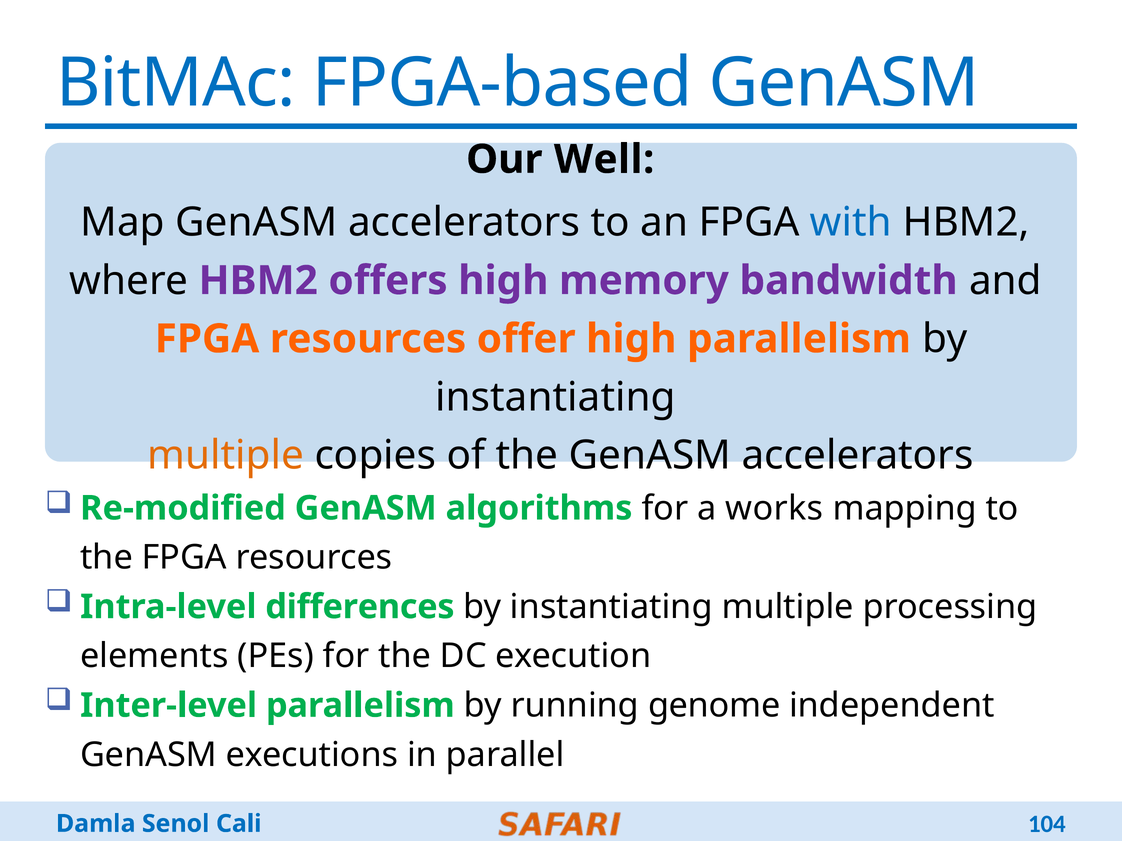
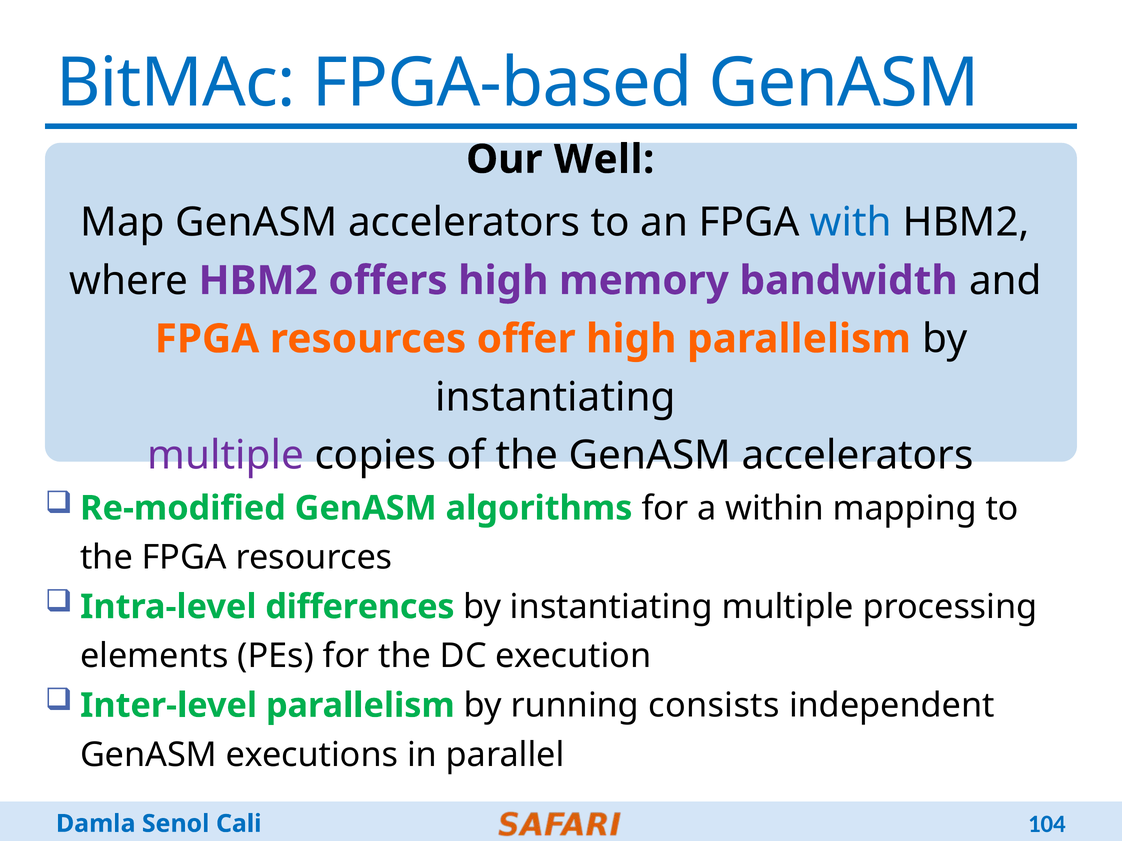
multiple colour: orange -> purple (226, 456)
works: works -> within (775, 509)
genome: genome -> consists (714, 706)
